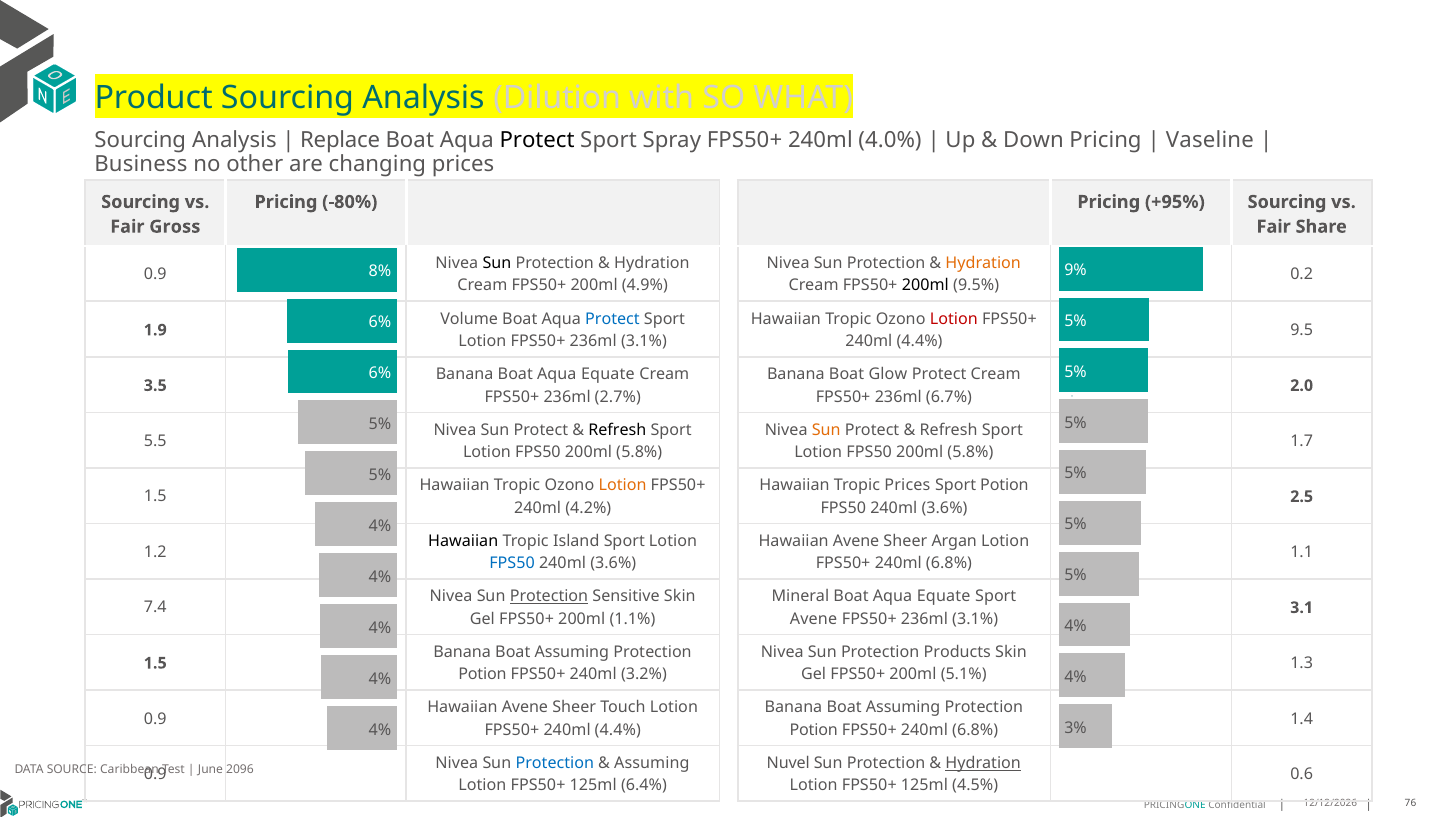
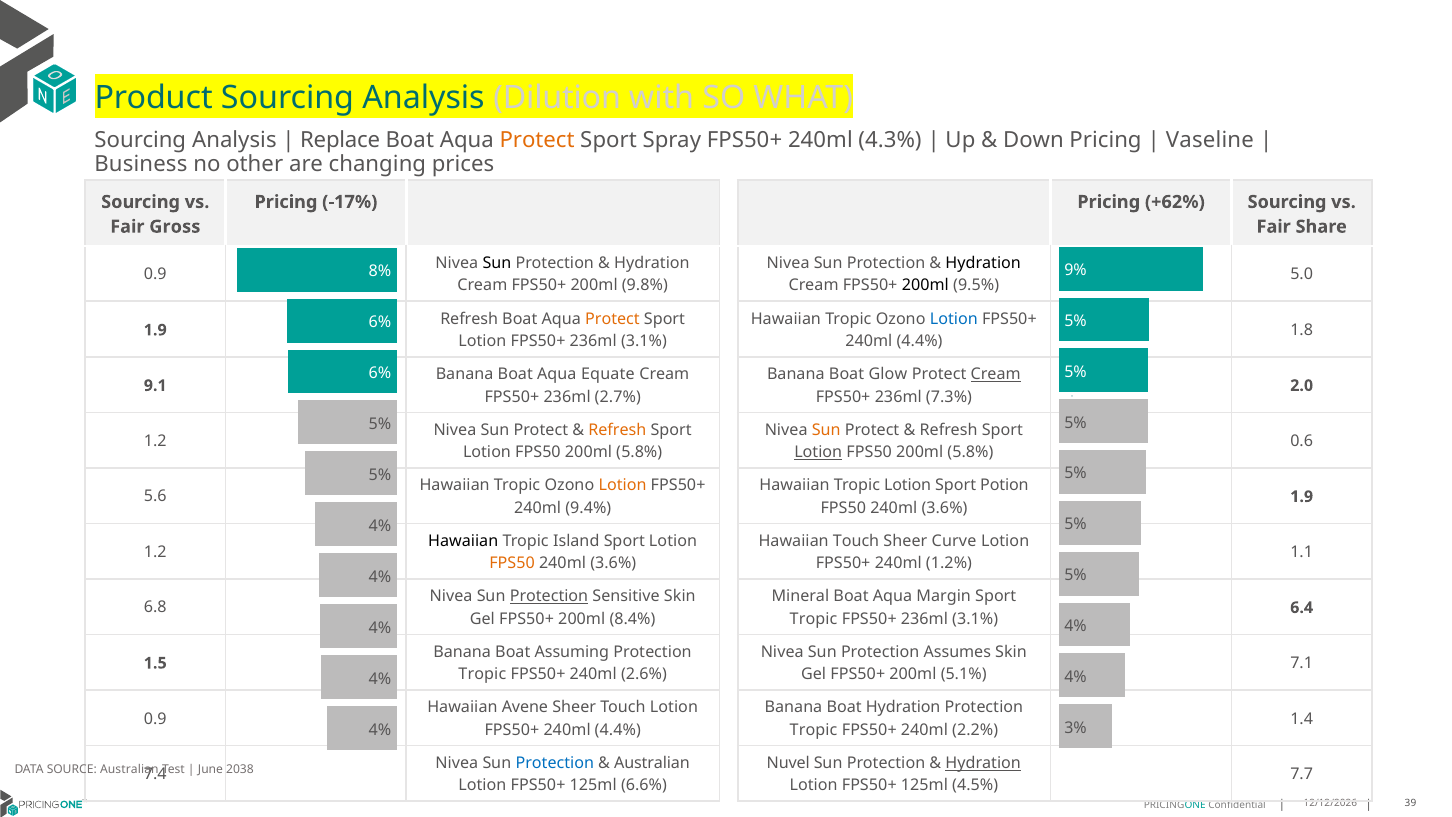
Protect colour: black -> orange (537, 141)
4.0%: 4.0% -> 4.3% (890, 141)
-80%: -80% -> -17% (350, 202)
+95%: +95% -> +62% (1175, 202)
Hydration colour: orange -> black (983, 263)
0.2: 0.2 -> 5.0 (1302, 274)
4.9%: 4.9% -> 9.8% (645, 286)
Volume: Volume -> Refresh (469, 319)
Protect colour: blue -> orange (612, 319)
Lotion colour: red -> blue (954, 319)
9.5: 9.5 -> 1.8 (1302, 330)
Cream underline: none -> present (996, 374)
3.5: 3.5 -> 9.1 (155, 385)
6.7%: 6.7% -> 7.3% (949, 397)
Refresh colour: black -> orange (617, 430)
5.5: 5.5 -> 1.2 (155, 441)
1.7: 1.7 -> 0.6 (1302, 441)
Lotion underline: none -> present (818, 452)
Tropic Prices: Prices -> Lotion (908, 485)
1.5: 1.5 -> 5.6 (155, 496)
2.5: 2.5 -> 1.9 (1302, 496)
4.2%: 4.2% -> 9.4% (588, 508)
Avene: Avene -> Touch (856, 541)
Argan: Argan -> Curve (954, 541)
FPS50 colour: blue -> orange (512, 563)
6.8%: 6.8% -> 1.2% (949, 563)
Equate: Equate -> Margin (944, 596)
7.4: 7.4 -> 6.8 (155, 607)
3.1: 3.1 -> 6.4 (1302, 607)
1.1%: 1.1% -> 8.4% (632, 619)
Avene: Avene -> Tropic (814, 619)
Products: Products -> Assumes (957, 652)
1.3: 1.3 -> 7.1 (1302, 663)
Potion: Potion -> Tropic (482, 674)
3.2%: 3.2% -> 2.6% (644, 674)
Assuming: Assuming -> Hydration (903, 707)
Potion: Potion -> Tropic (814, 730)
6.8%: 6.8% -> 2.2% (975, 730)
Assuming: Assuming -> Australian (652, 763)
SOURCE Caribbean: Caribbean -> Australian (129, 769)
2096: 2096 -> 2038 (240, 769)
0.9: 0.9 -> 7.4 (155, 774)
0.6: 0.6 -> 7.7 (1302, 774)
6.4%: 6.4% -> 6.6% (644, 785)
76: 76 -> 39 (1410, 803)
